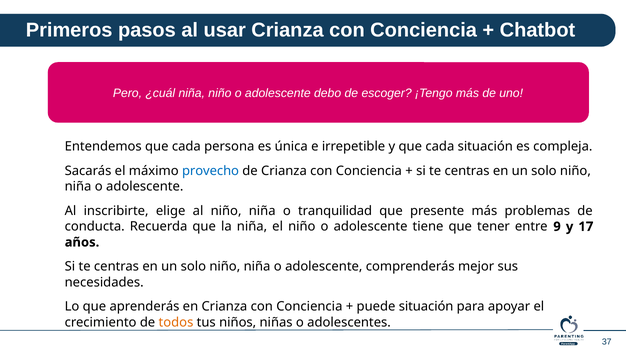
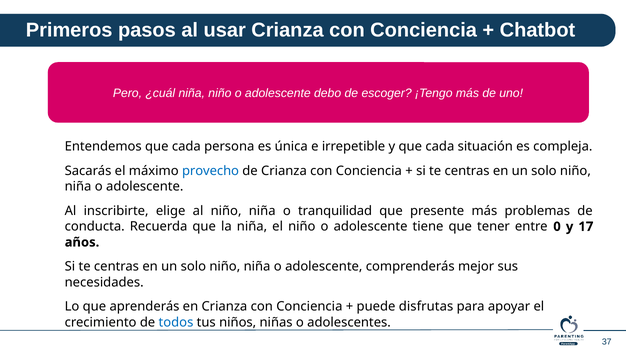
9: 9 -> 0 (557, 227)
puede situación: situación -> disfrutas (426, 307)
todos colour: orange -> blue (176, 322)
